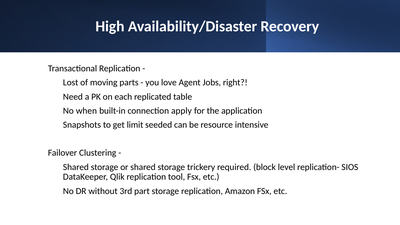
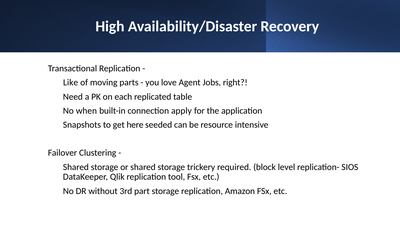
Lost: Lost -> Like (71, 83)
limit: limit -> here (135, 125)
